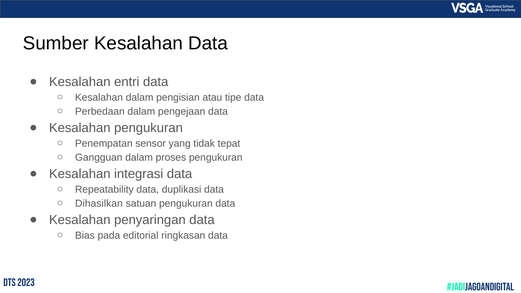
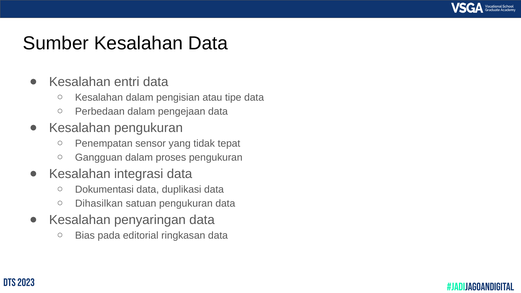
Repeatability: Repeatability -> Dokumentasi (104, 189)
